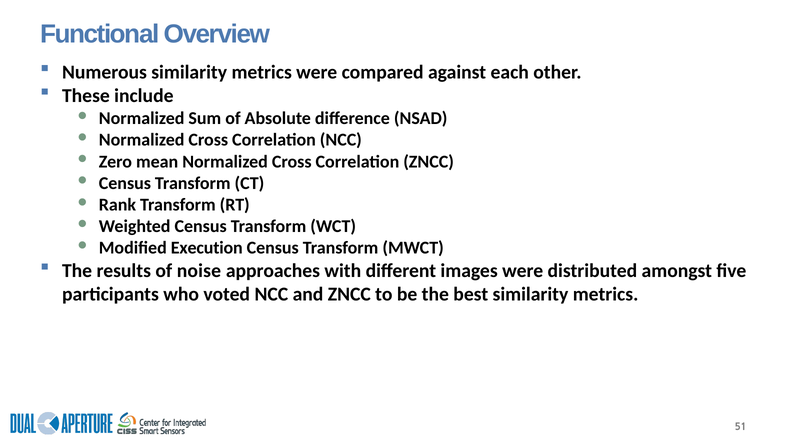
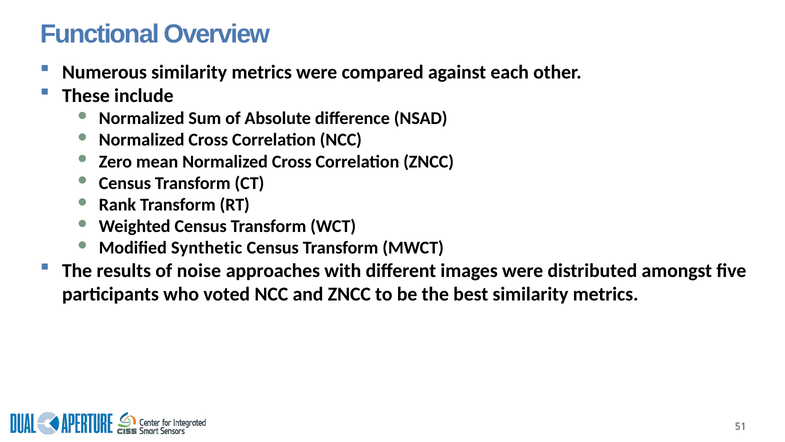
Execution: Execution -> Synthetic (207, 248)
